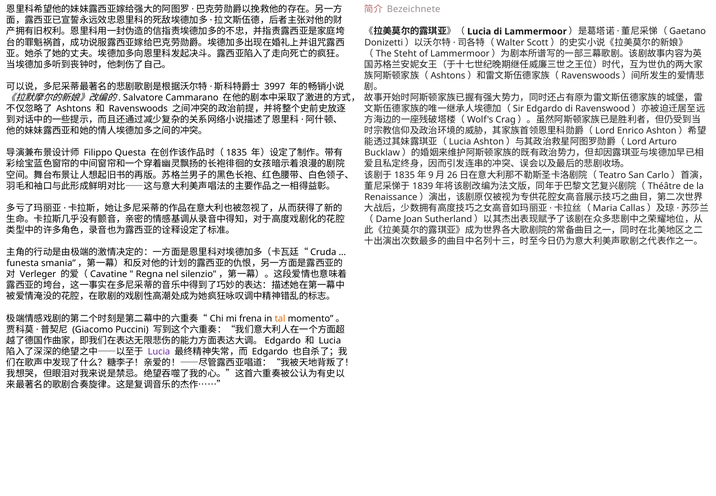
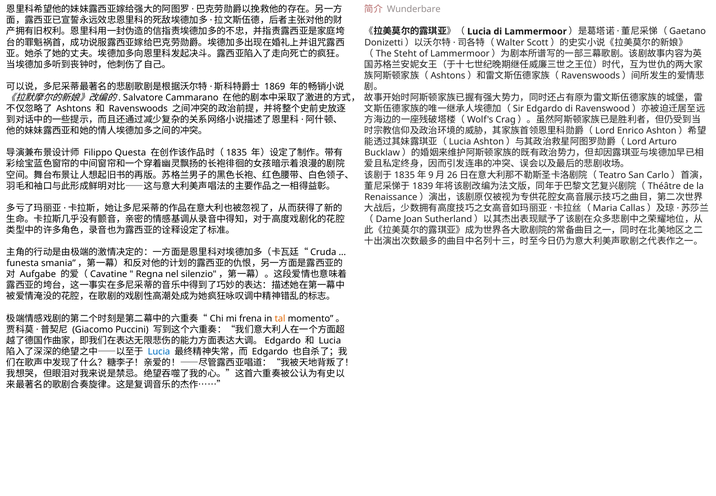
Bezeichnete: Bezeichnete -> Wunderbare (414, 9)
3997: 3997 -> 1869 (275, 87)
Verleger: Verleger -> Aufgabe (38, 274)
Lucia colour: purple -> blue (159, 351)
